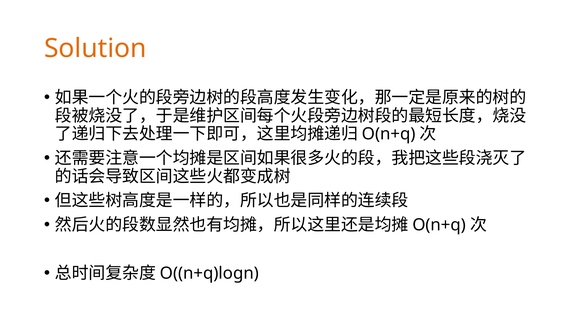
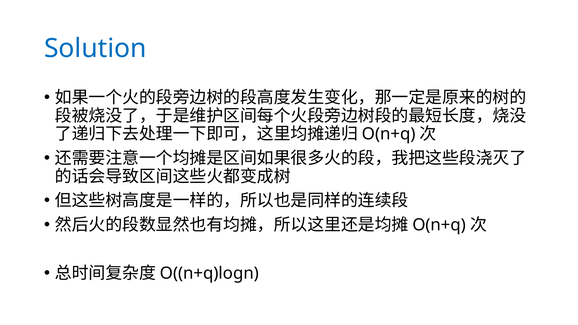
Solution colour: orange -> blue (95, 49)
